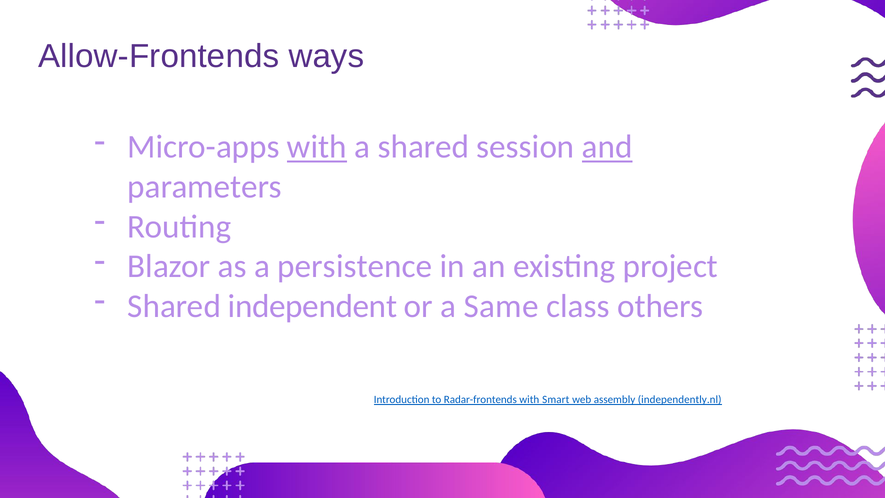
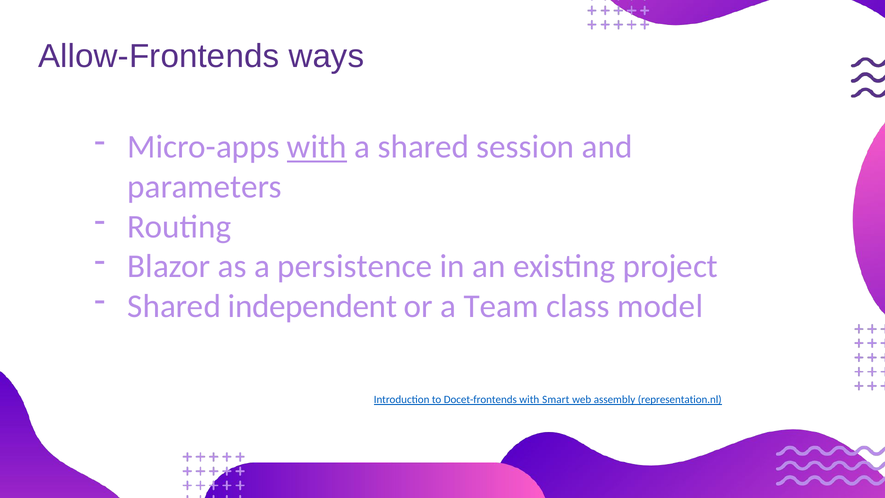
and underline: present -> none (607, 147)
Same: Same -> Team (501, 306)
others: others -> model (660, 306)
Radar-frontends: Radar-frontends -> Docet-frontends (480, 399)
independently.nl: independently.nl -> representation.nl (680, 399)
